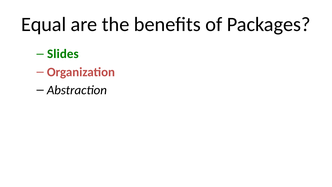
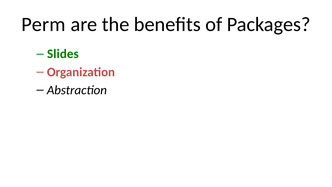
Equal: Equal -> Perm (43, 24)
